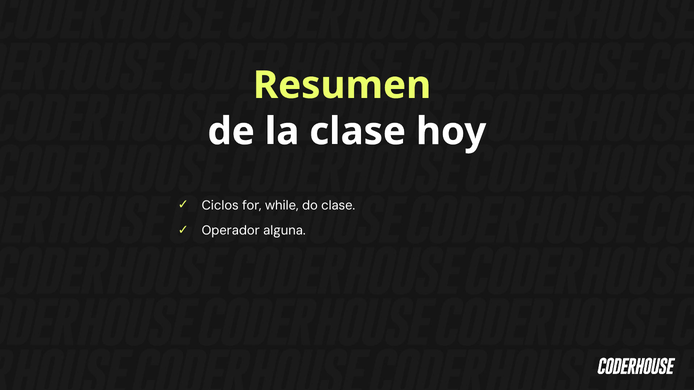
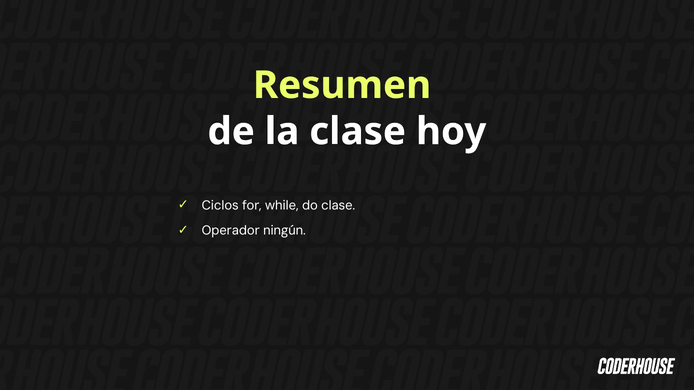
alguna: alguna -> ningún (284, 231)
